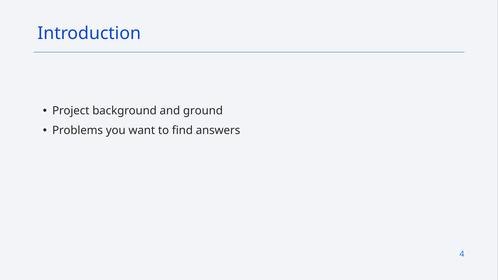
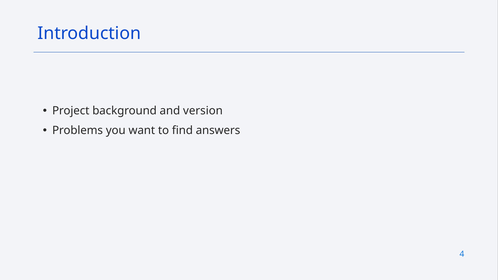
ground: ground -> version (203, 111)
